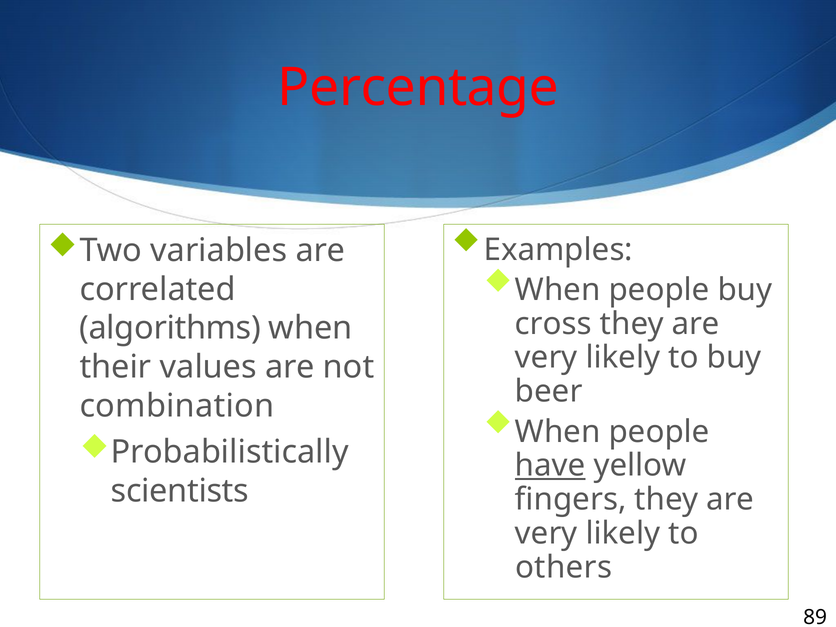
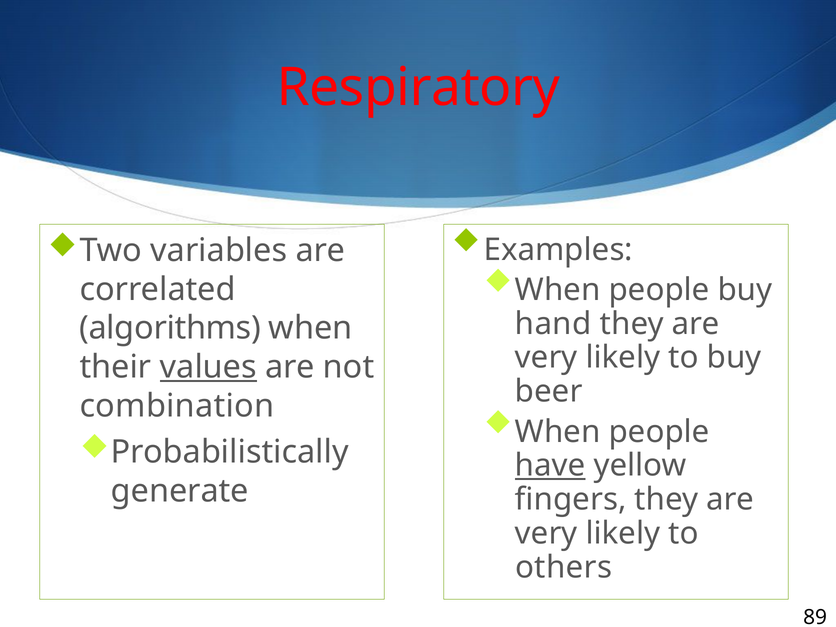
Percentage: Percentage -> Respiratory (418, 88)
cross: cross -> hand (553, 324)
values underline: none -> present (208, 367)
scientists: scientists -> generate (180, 491)
